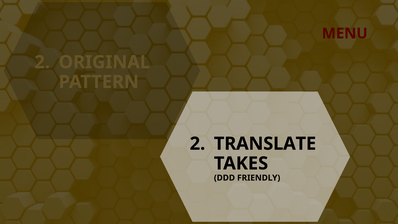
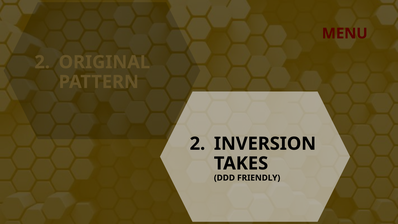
TRANSLATE: TRANSLATE -> INVERSION (265, 144)
